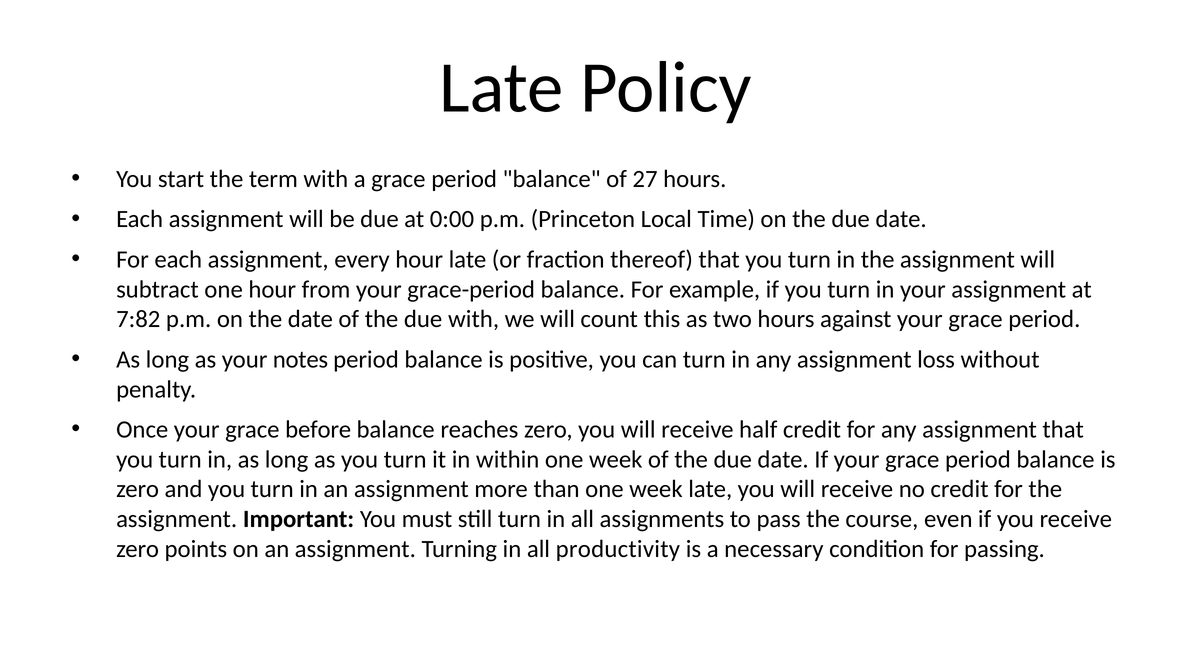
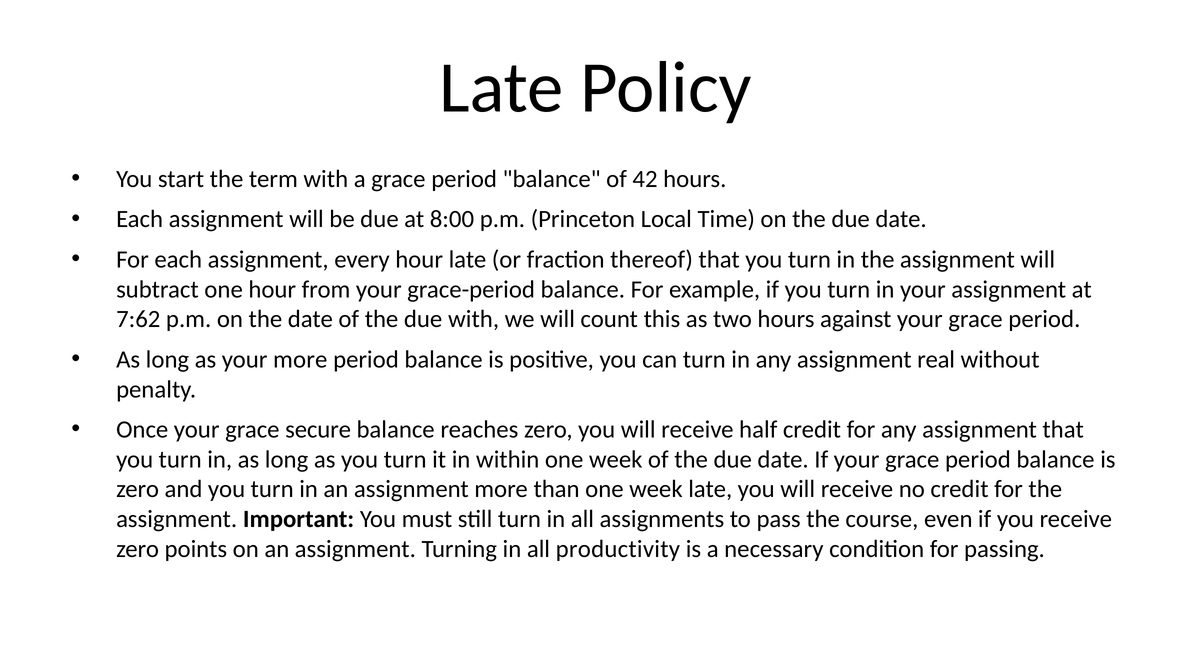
27: 27 -> 42 (645, 179)
0:00: 0:00 -> 8:00 (452, 219)
7:82: 7:82 -> 7:62 (138, 319)
your notes: notes -> more (300, 360)
loss: loss -> real (936, 360)
before: before -> secure (318, 430)
